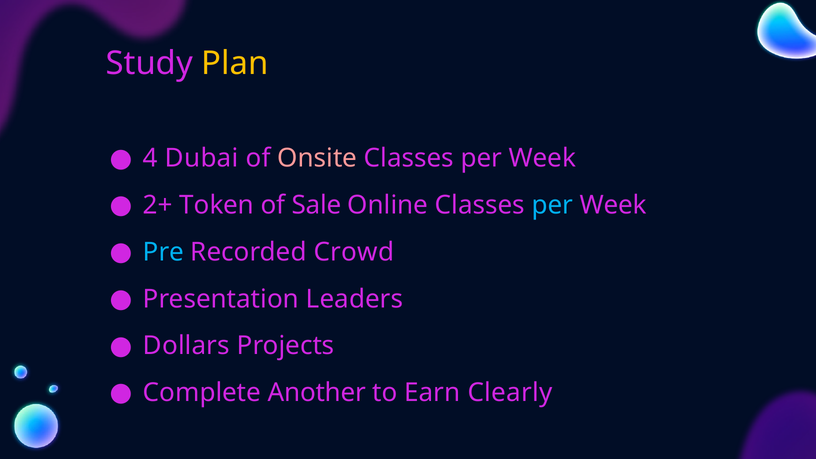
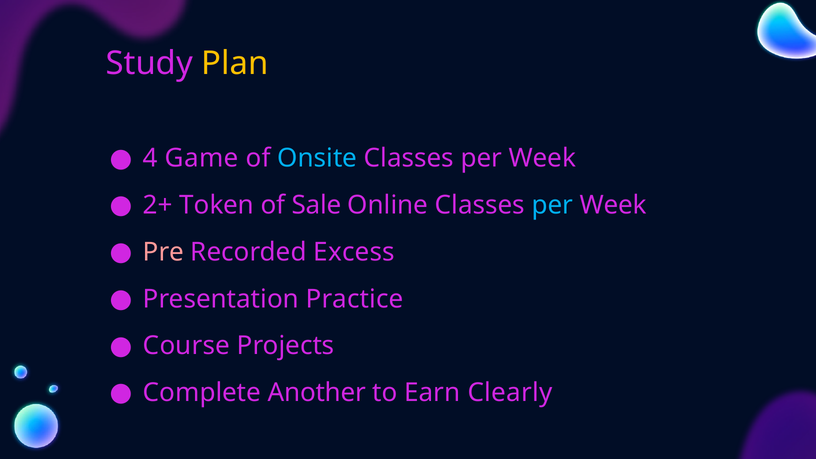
Dubai: Dubai -> Game (202, 158)
Onsite colour: pink -> light blue (317, 158)
Pre colour: light blue -> pink (163, 252)
Crowd: Crowd -> Excess (354, 252)
Leaders: Leaders -> Practice (355, 299)
Dollars: Dollars -> Course (186, 346)
